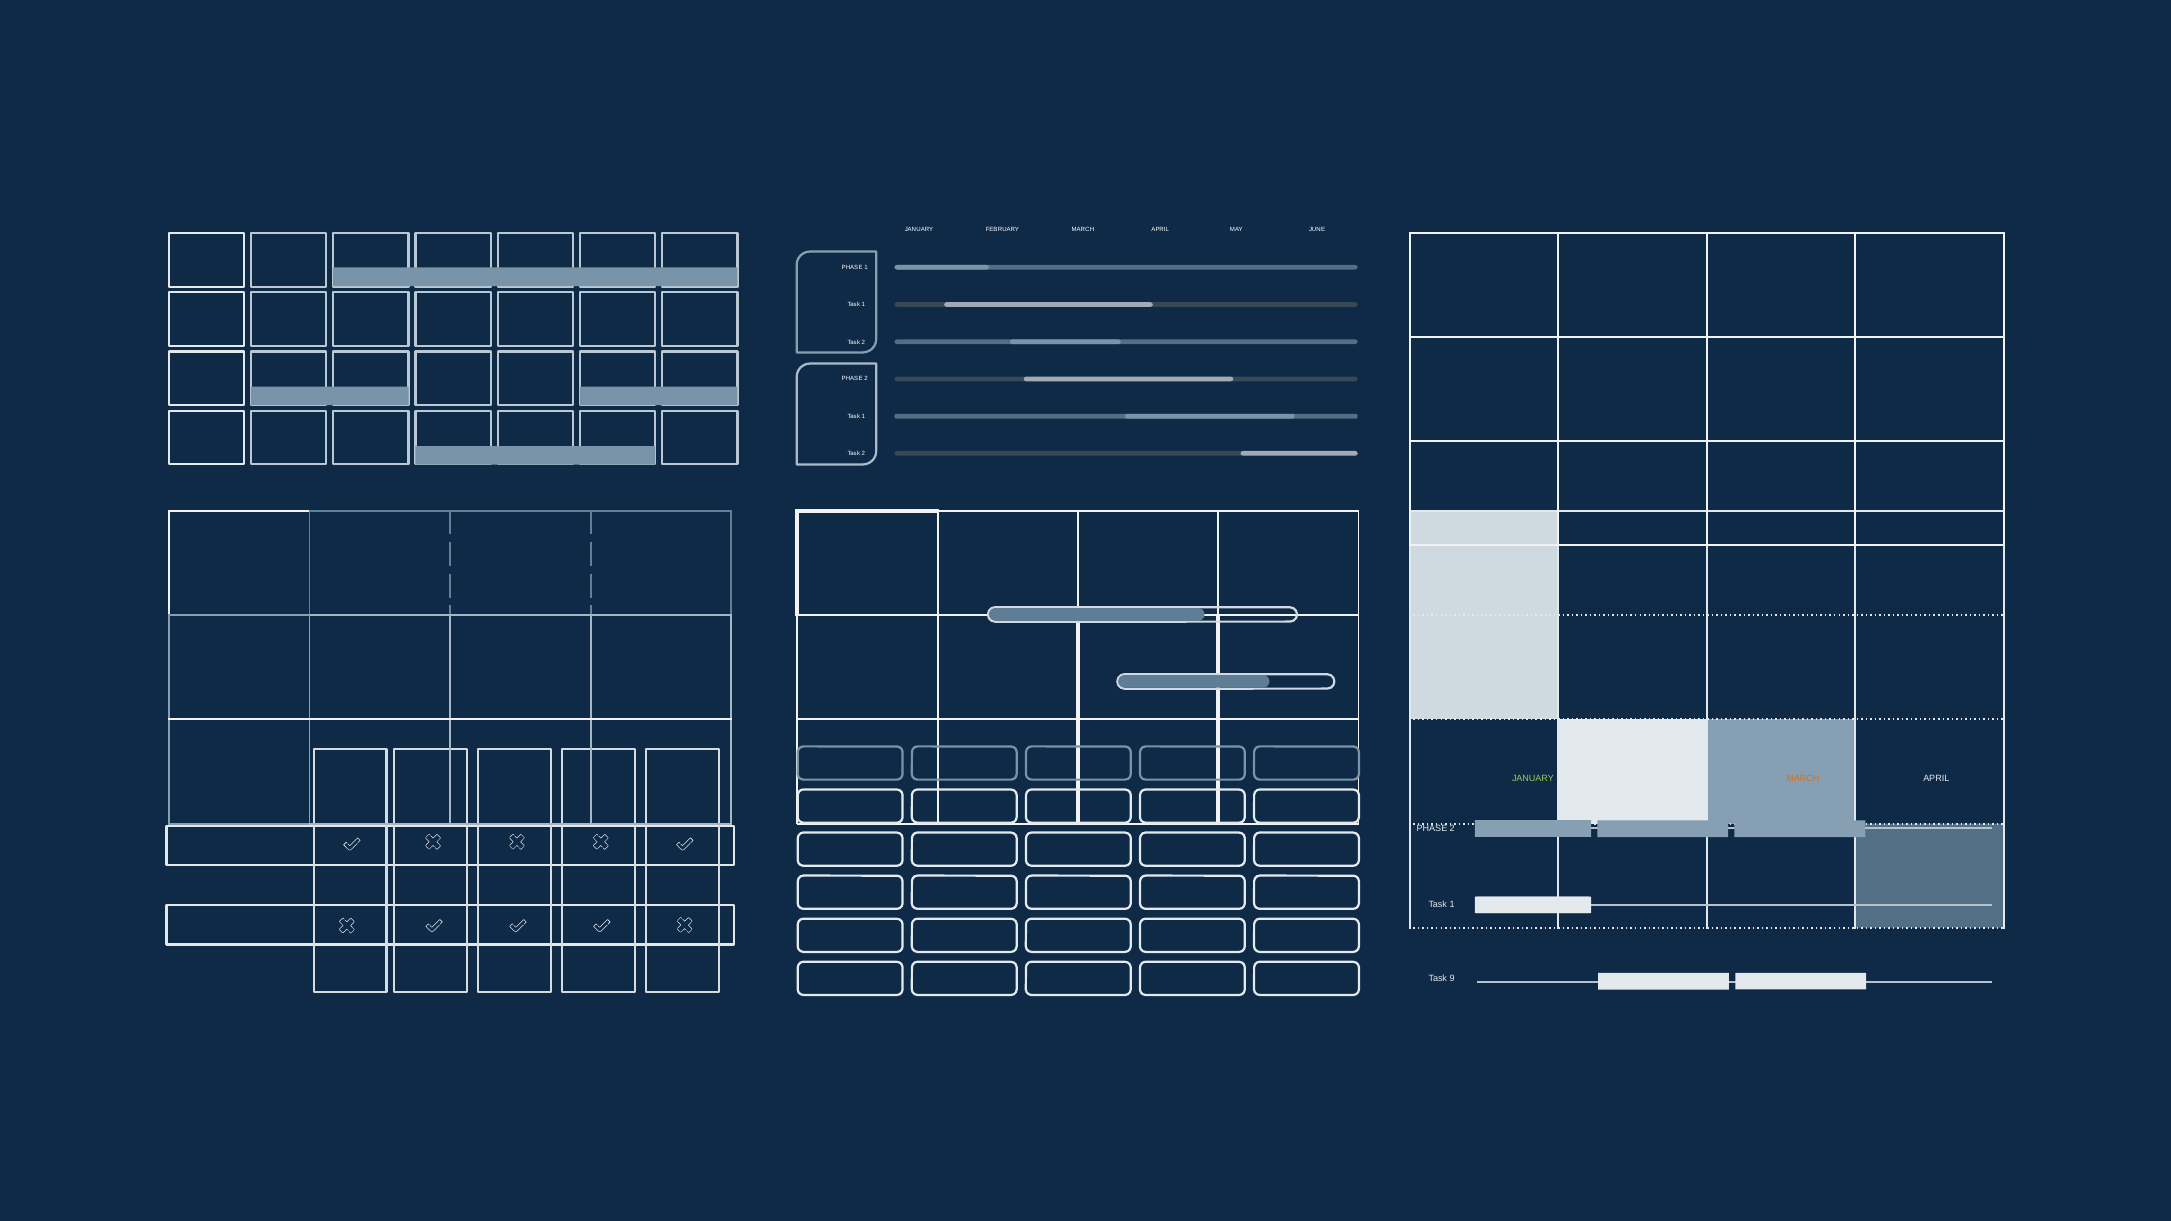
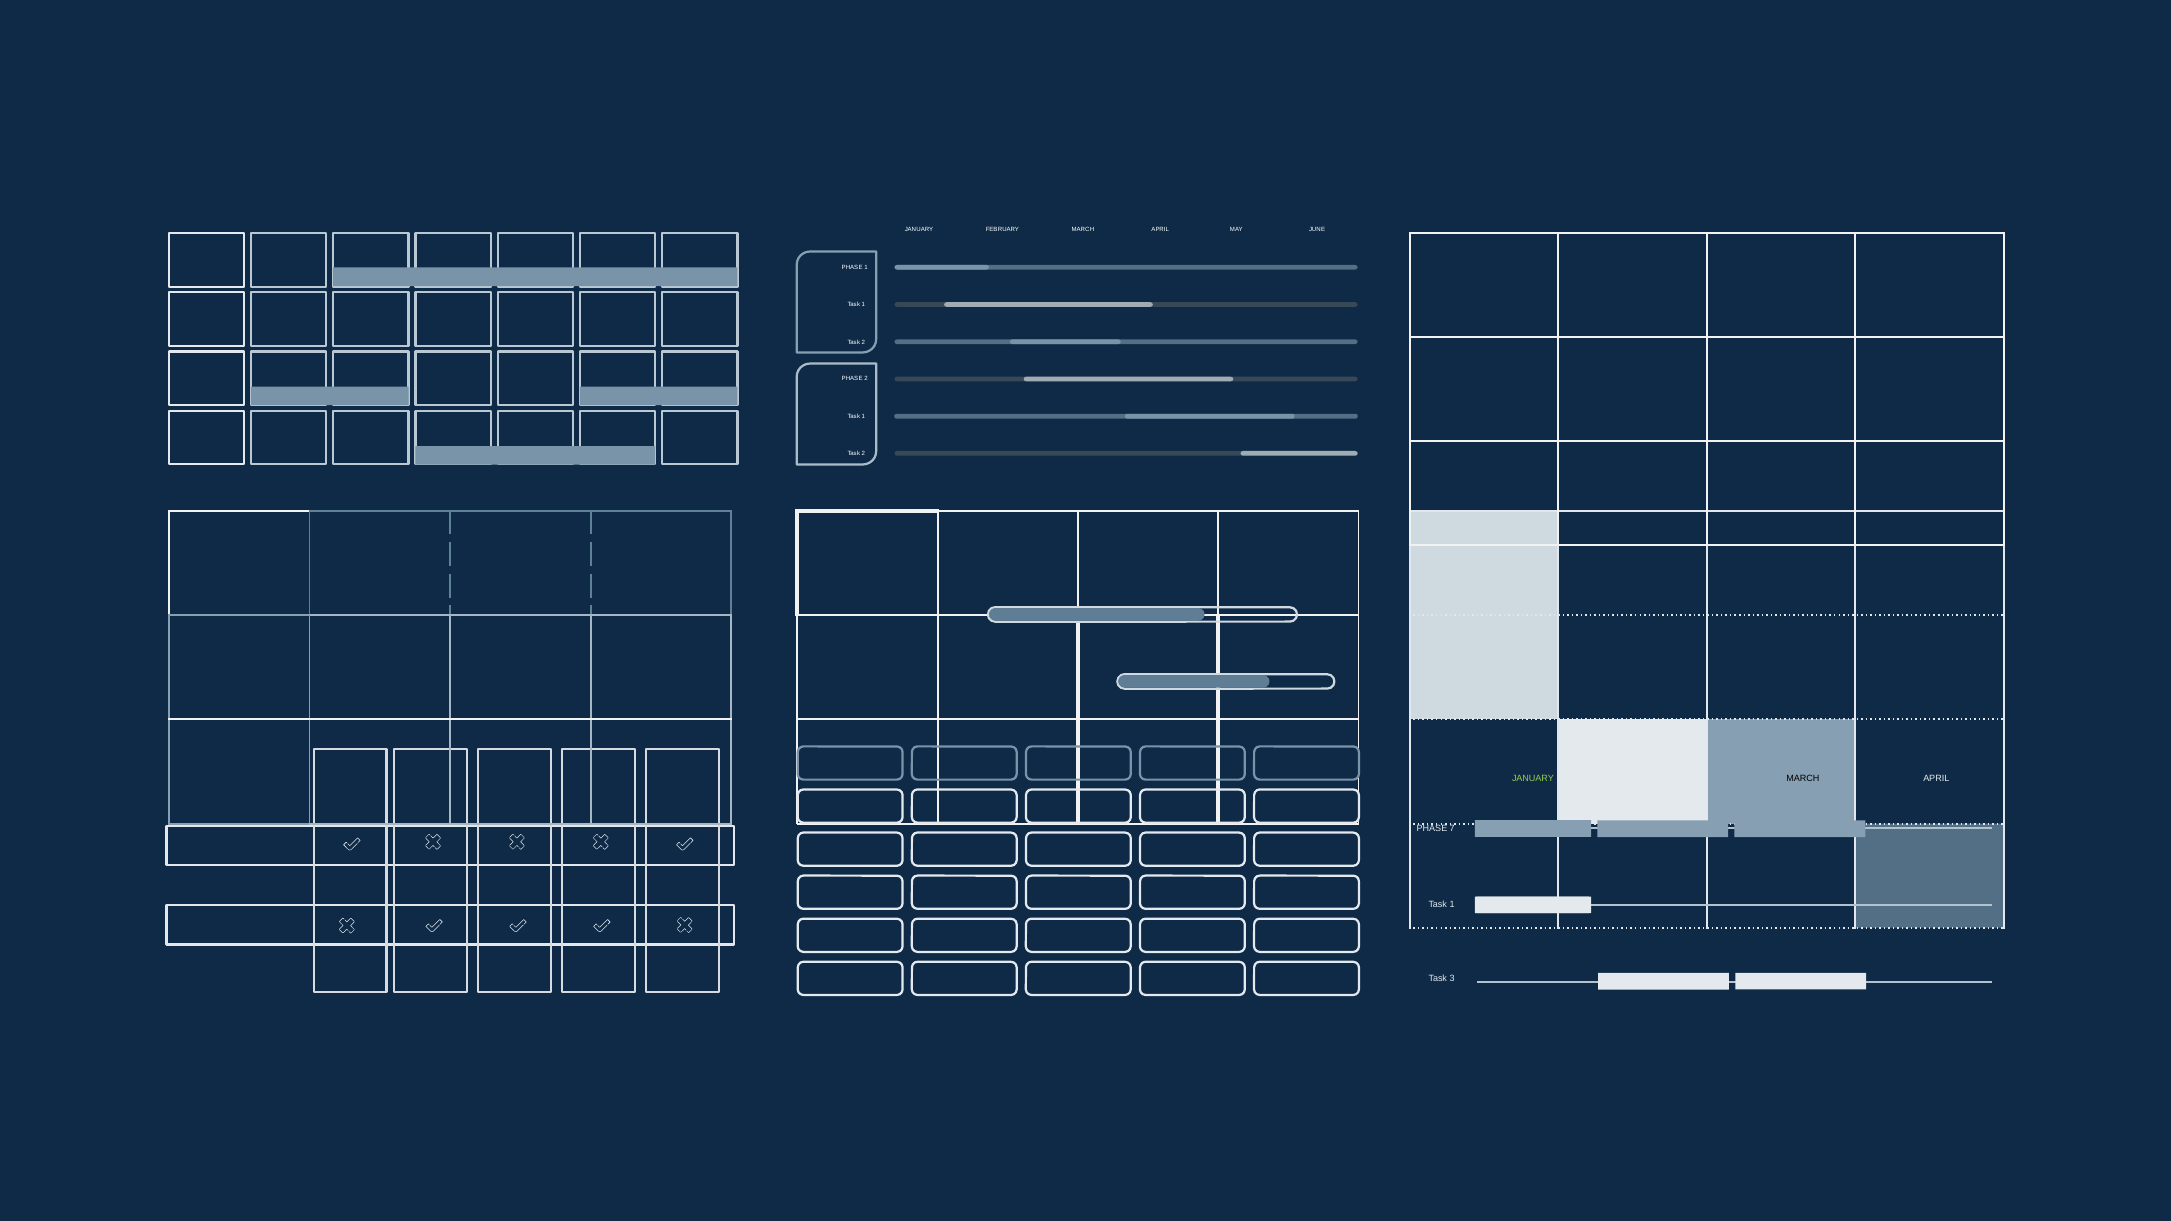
MARCH colour: orange -> black (1803, 779)
2: 2 -> 7 (1452, 829)
9: 9 -> 3 (1452, 979)
